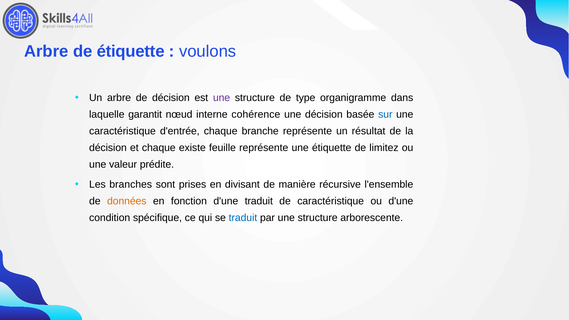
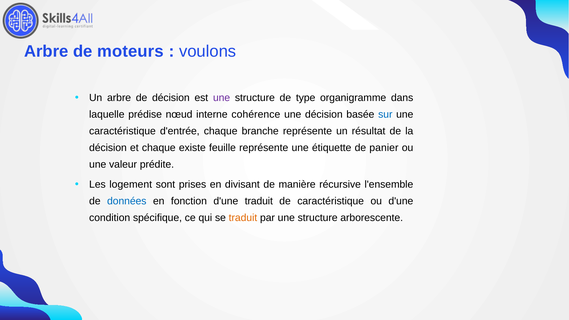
de étiquette: étiquette -> moteurs (131, 51)
garantit: garantit -> prédise (145, 114)
limitez: limitez -> panier (384, 148)
branches: branches -> logement (131, 185)
données colour: orange -> blue (127, 201)
traduit colour: blue -> orange (243, 218)
